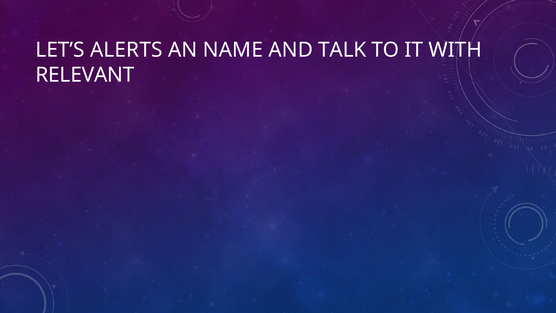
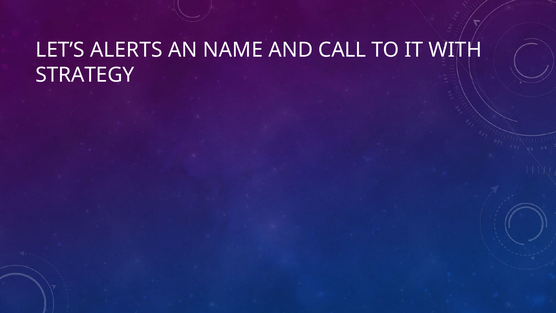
TALK: TALK -> CALL (342, 50)
RELEVANT: RELEVANT -> STRATEGY (85, 75)
